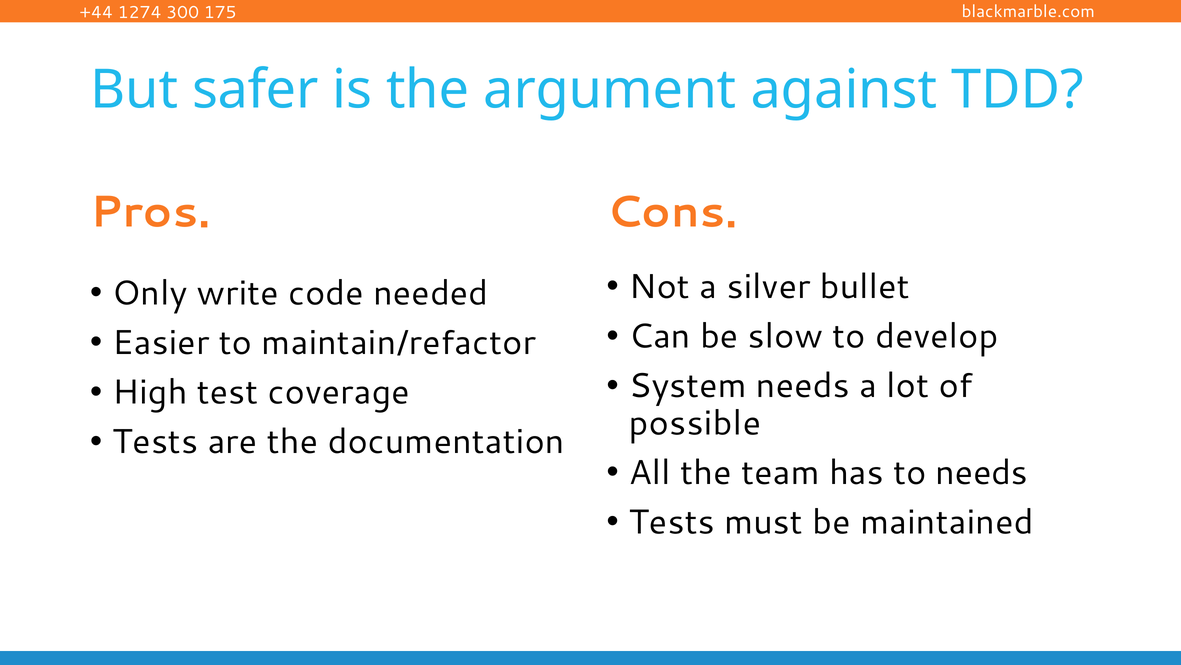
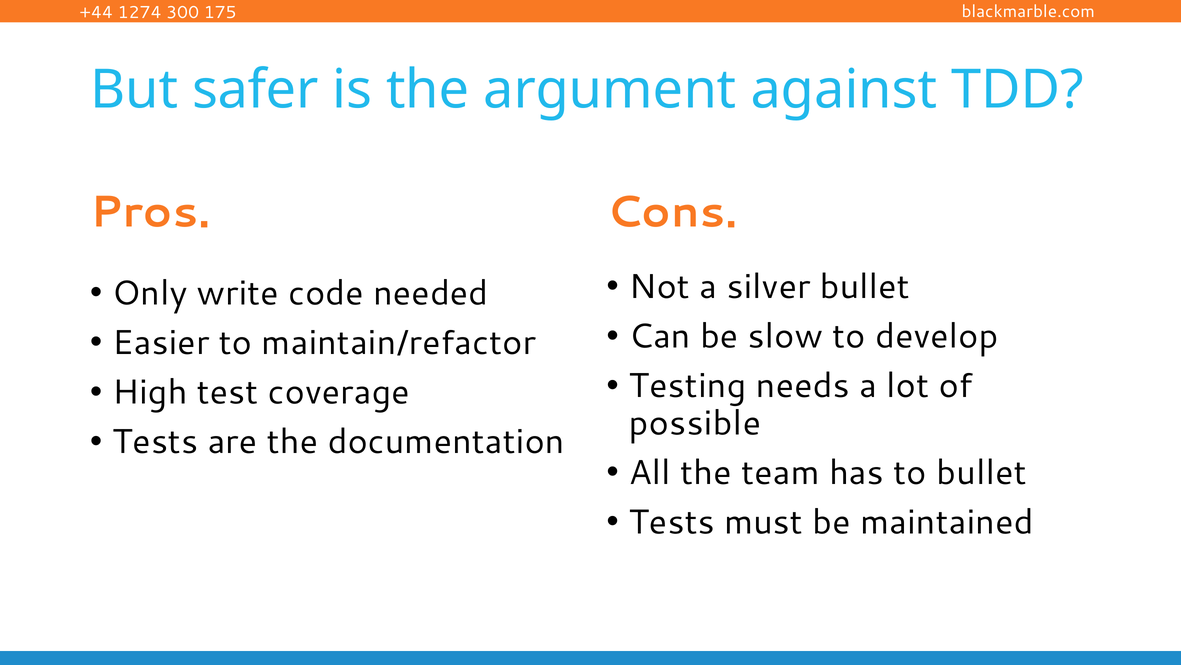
System: System -> Testing (688, 386)
to needs: needs -> bullet (982, 472)
